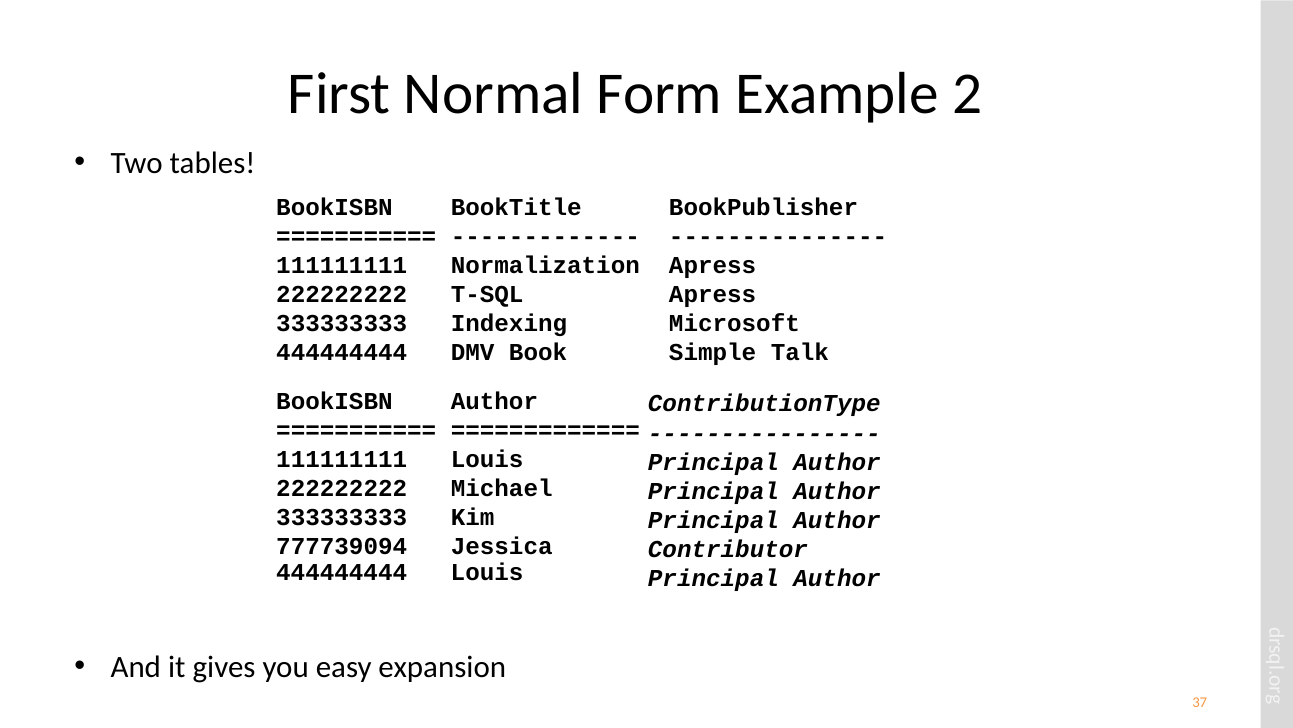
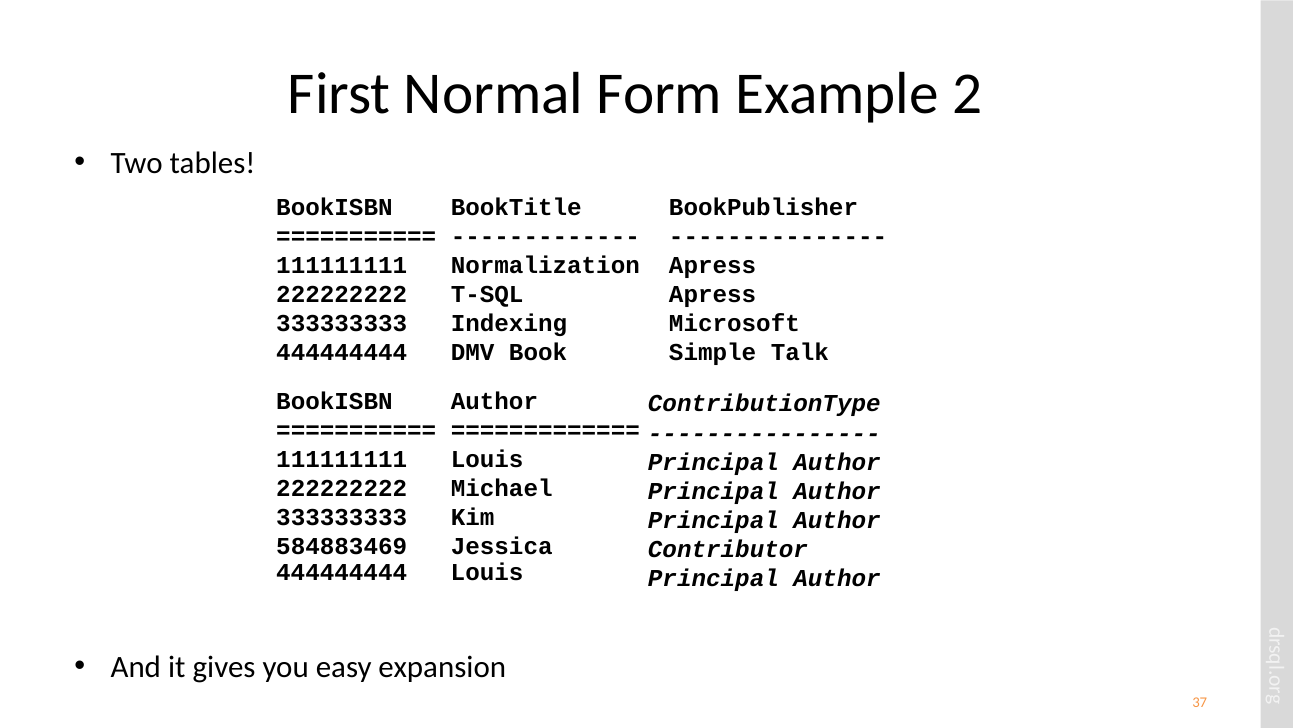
777739094: 777739094 -> 584883469 (342, 546)
